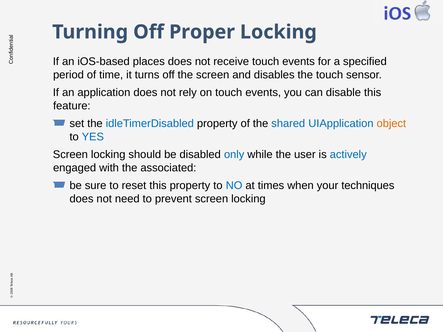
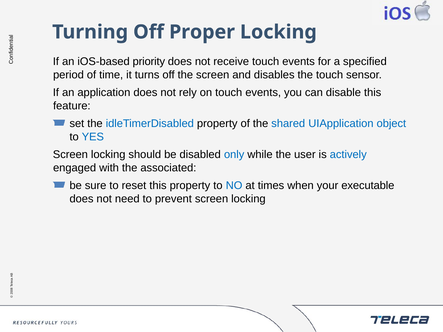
places: places -> priority (149, 62)
object colour: orange -> blue (391, 124)
techniques: techniques -> executable (368, 186)
